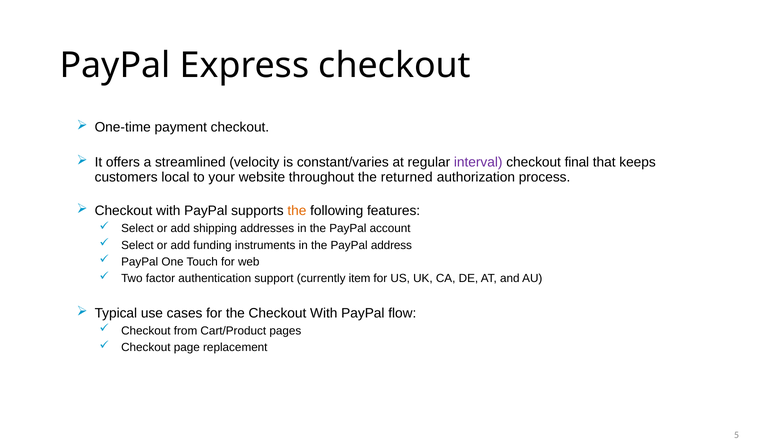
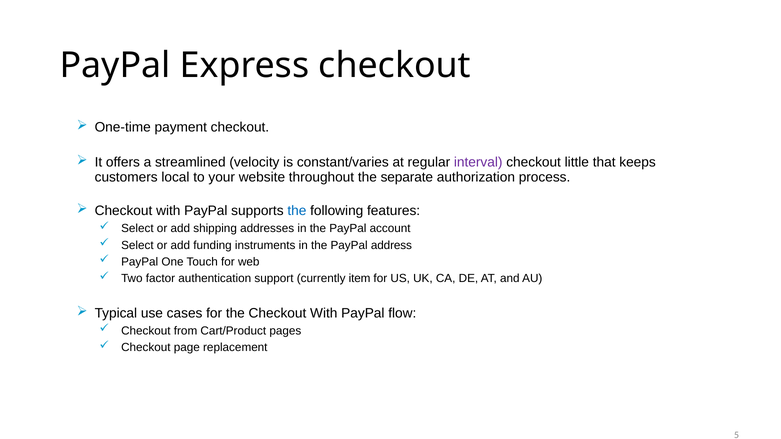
final: final -> little (577, 162)
returned: returned -> separate (407, 177)
the colour: orange -> blue (297, 211)
